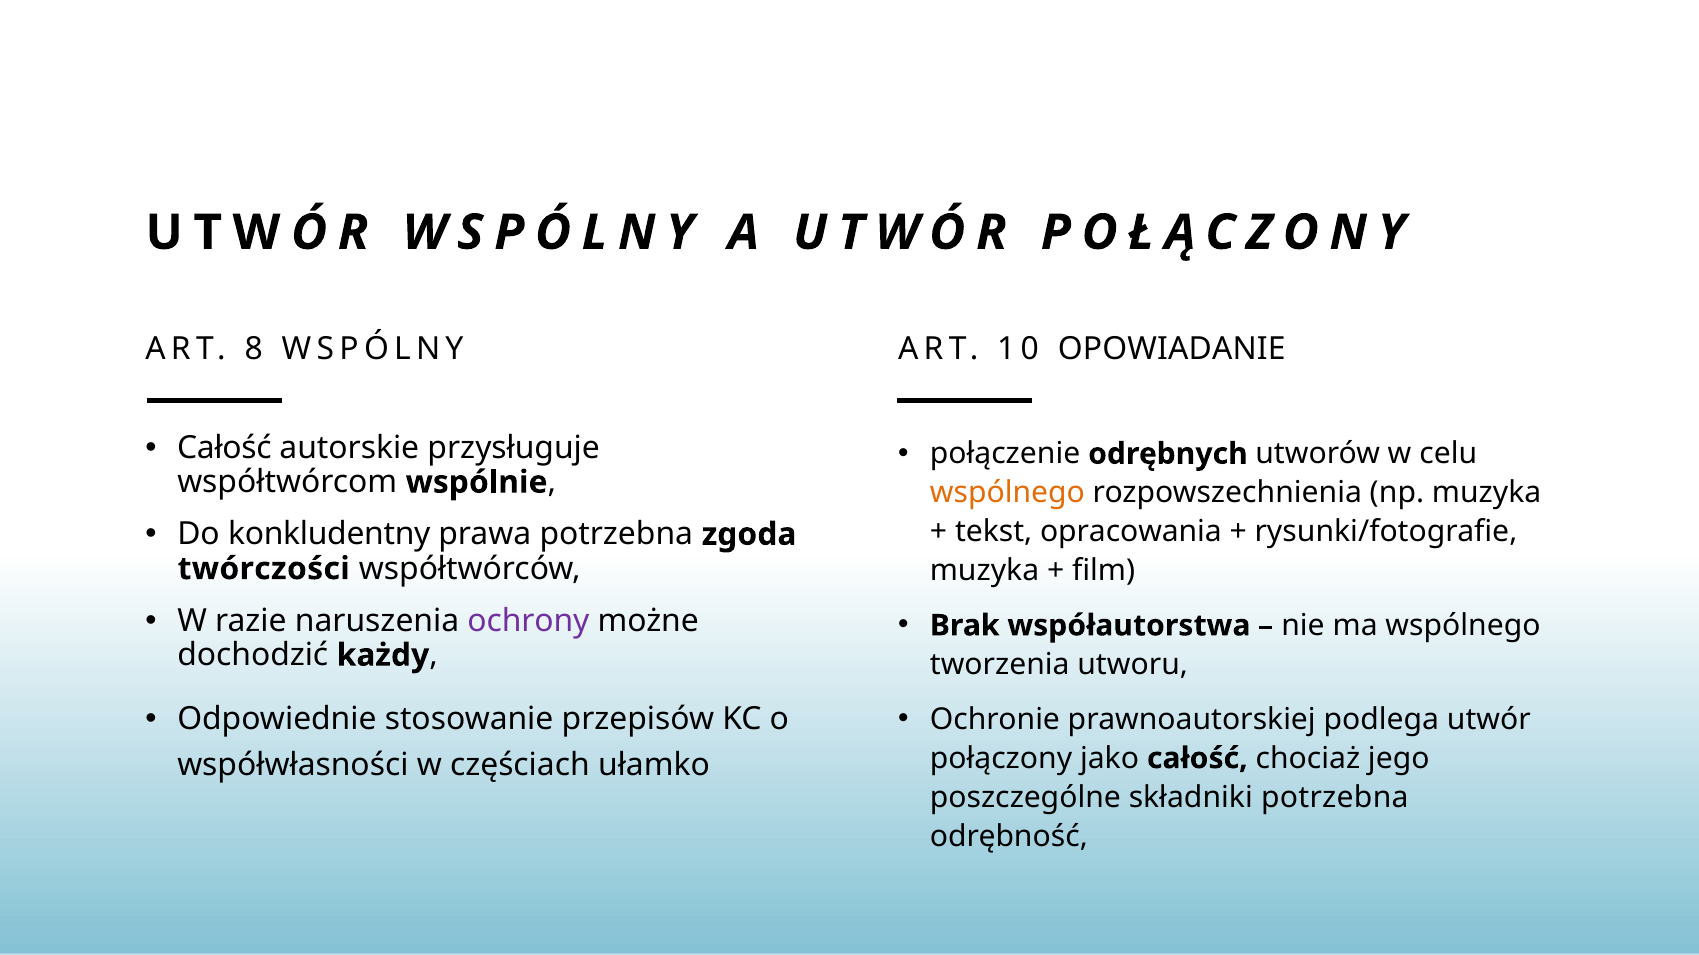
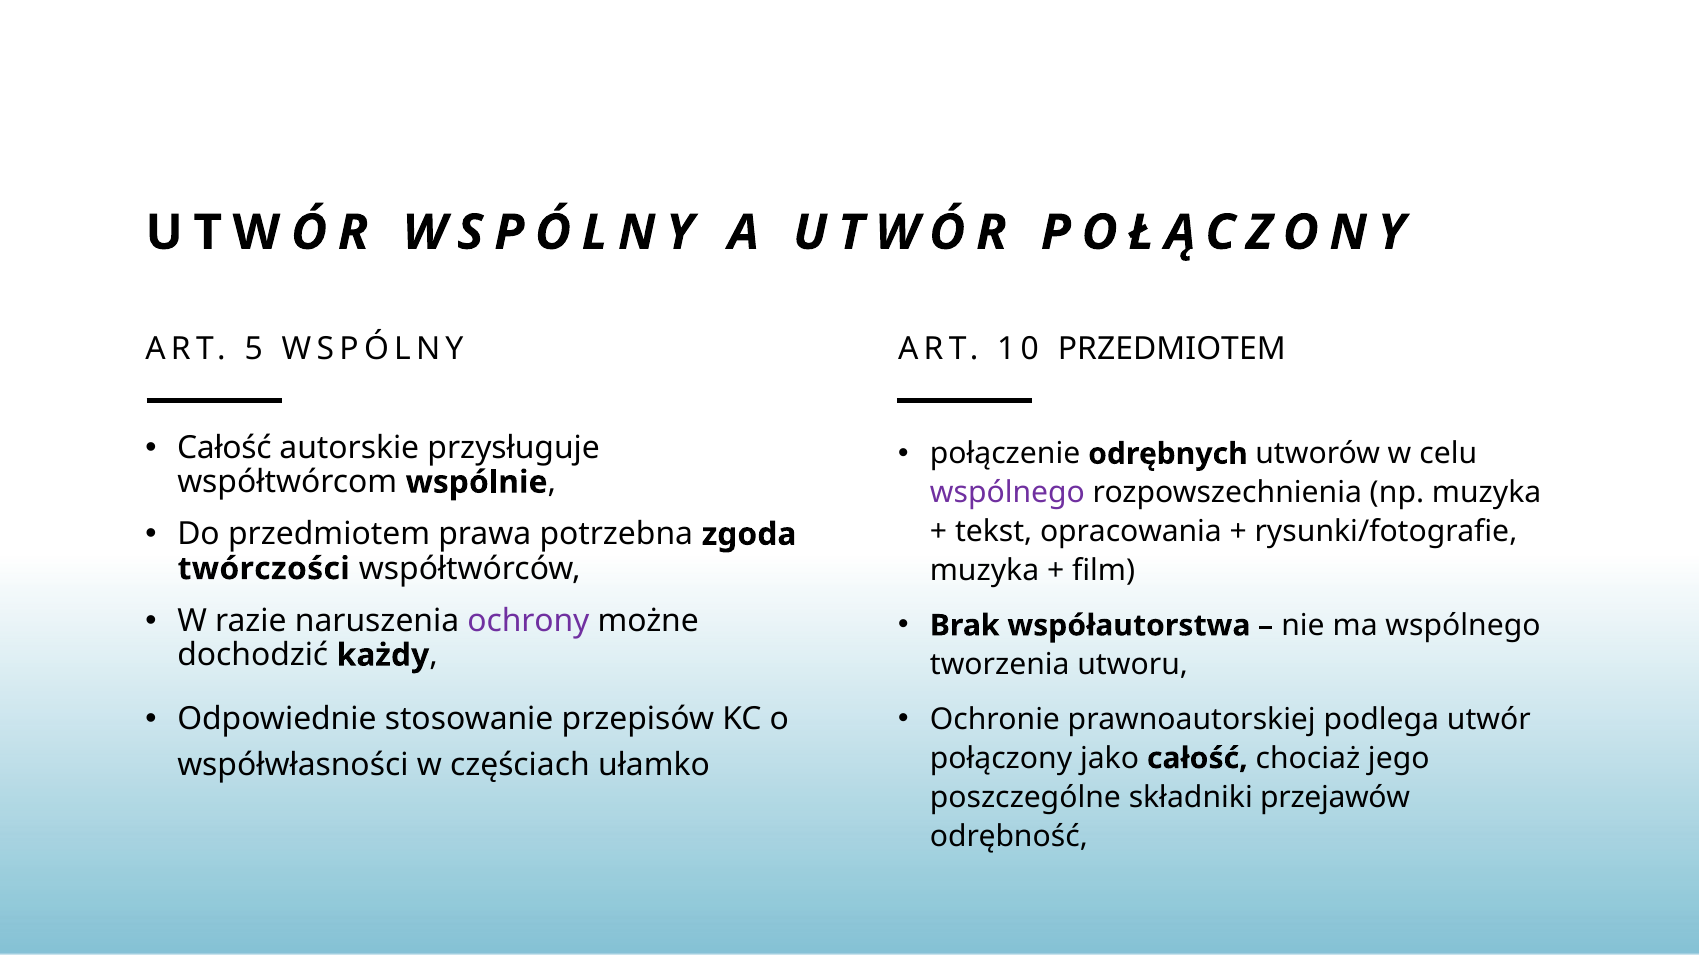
8: 8 -> 5 (254, 350)
10 OPOWIADANIE: OPOWIADANIE -> PRZEDMIOTEM (1172, 350)
wspólnego colour: orange -> purple (1007, 493)
Do konkludentny: konkludentny -> przedmiotem (329, 535)
składniki potrzebna: potrzebna -> przejawów (1335, 798)
